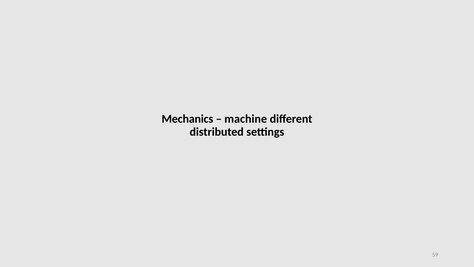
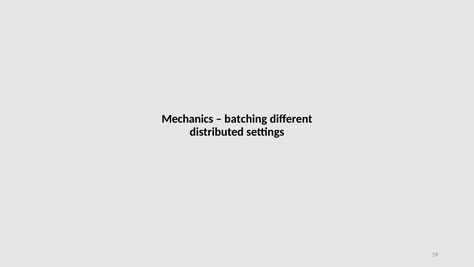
machine: machine -> batching (246, 119)
